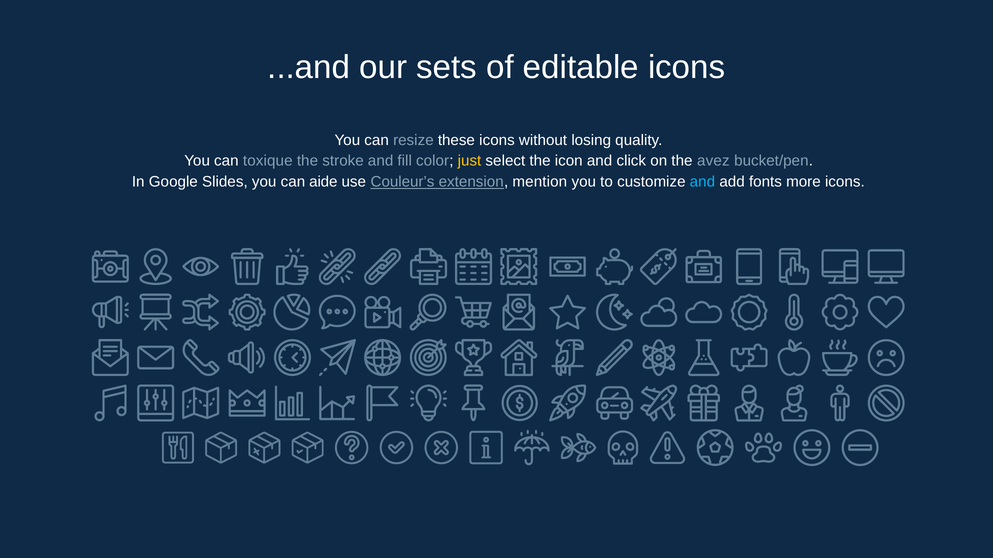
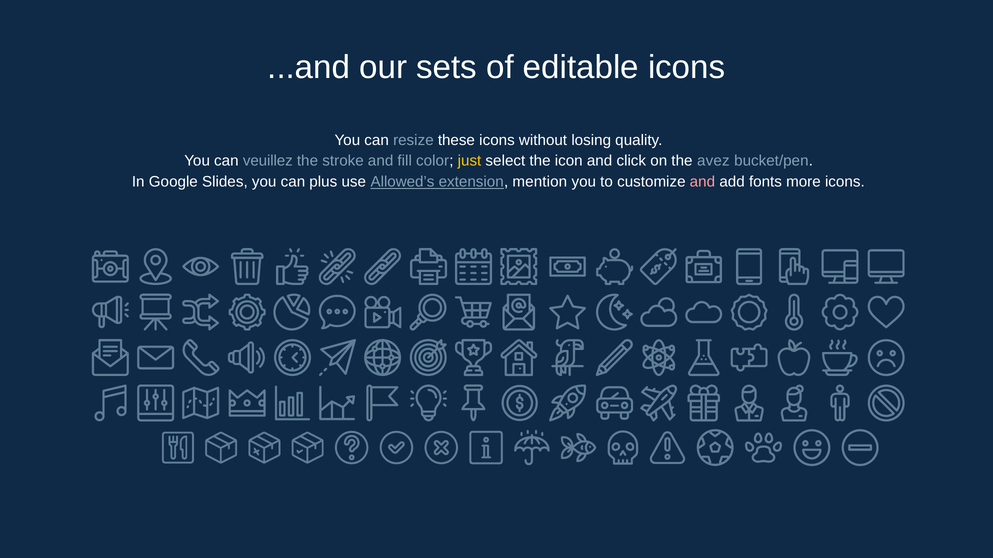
toxique: toxique -> veuillez (268, 161)
aide: aide -> plus (323, 182)
Couleur’s: Couleur’s -> Allowed’s (403, 182)
and colour: light blue -> pink (702, 182)
